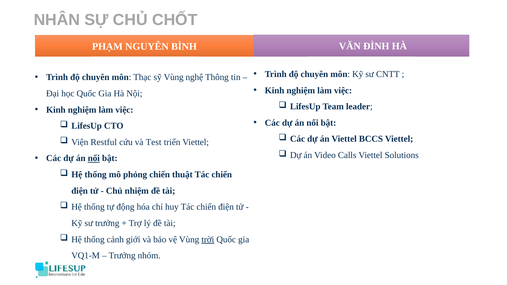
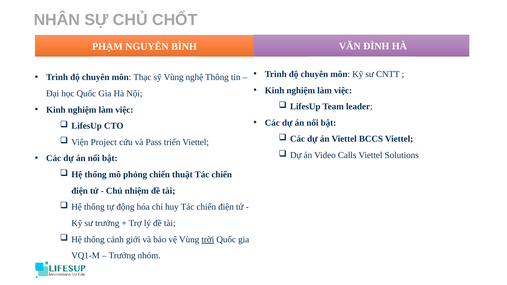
Restful: Restful -> Project (104, 142)
Test: Test -> Pass (154, 142)
nổi underline: present -> none (94, 158)
